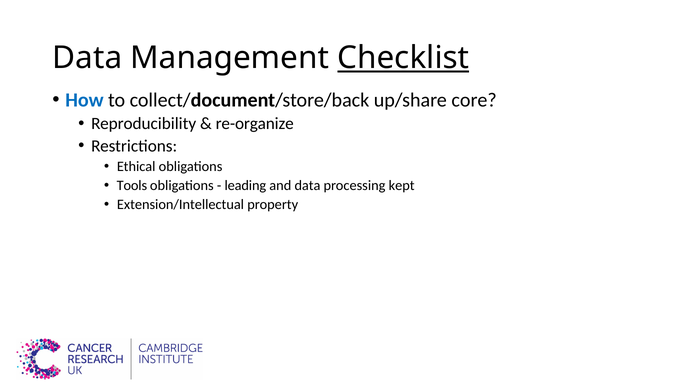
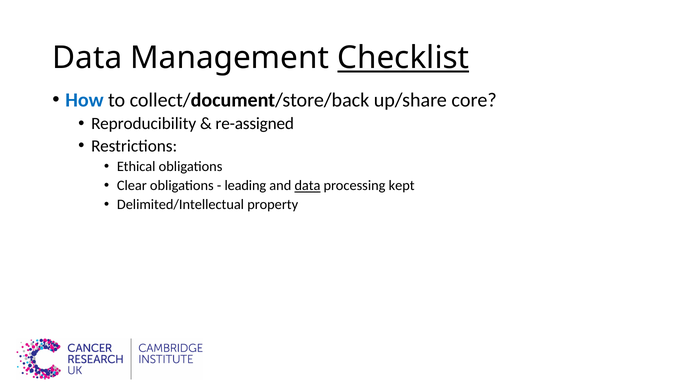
re-organize: re-organize -> re-assigned (255, 124)
Tools: Tools -> Clear (132, 186)
data underline: none -> present (307, 186)
Extension/Intellectual: Extension/Intellectual -> Delimited/Intellectual (180, 205)
